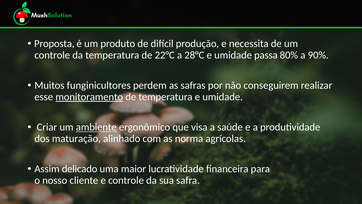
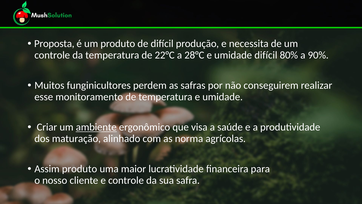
umidade passa: passa -> difícil (266, 55)
monitoramento underline: present -> none (89, 97)
Assim delicado: delicado -> produto (80, 169)
